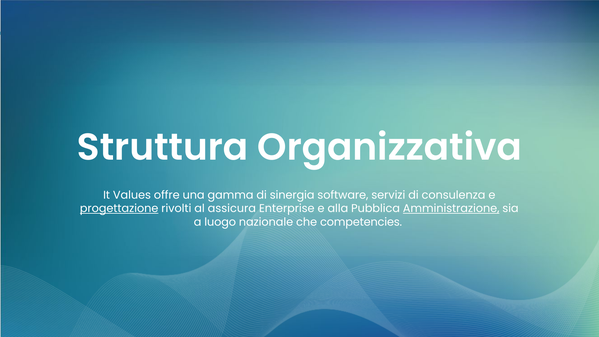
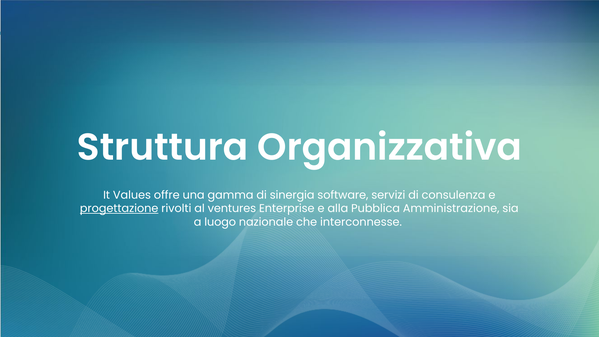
assicura: assicura -> ventures (232, 209)
Amministrazione underline: present -> none (451, 209)
competencies: competencies -> interconnesse (361, 222)
